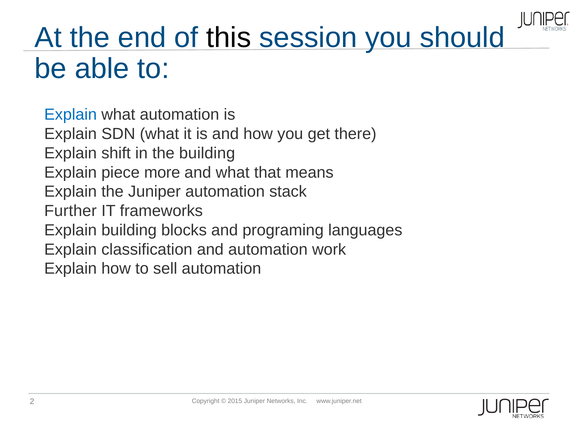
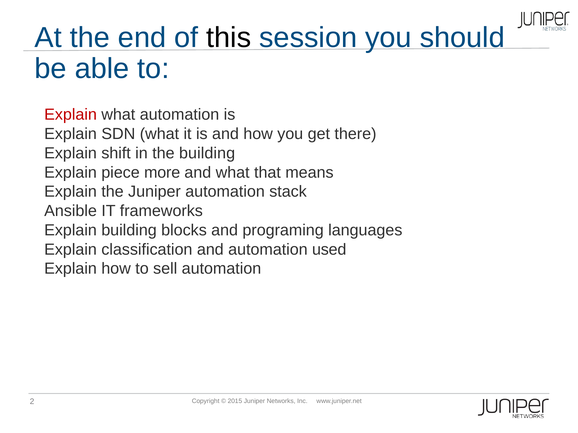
Explain colour: blue -> red (71, 115)
Further: Further -> Ansible (71, 211)
work: work -> used (329, 250)
